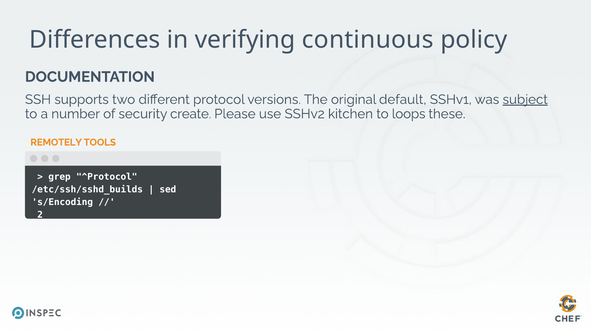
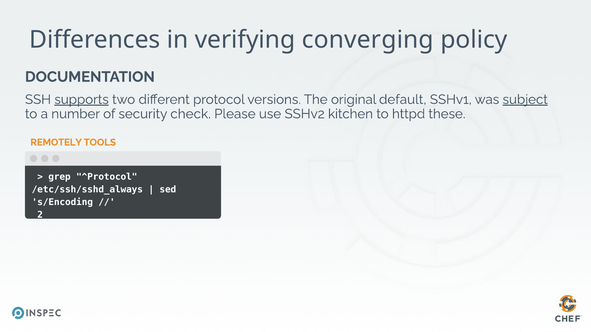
continuous: continuous -> converging (368, 40)
supports underline: none -> present (82, 100)
create: create -> check (191, 114)
loops: loops -> httpd (409, 114)
/etc/ssh/sshd_builds: /etc/ssh/sshd_builds -> /etc/ssh/sshd_always (87, 190)
